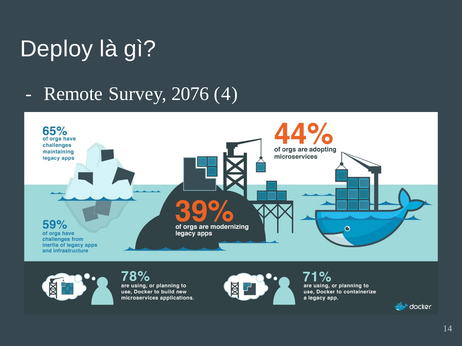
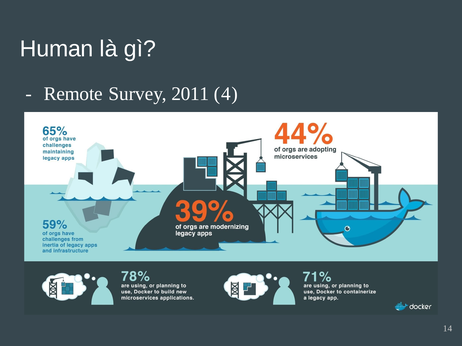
Deploy: Deploy -> Human (57, 49)
2076: 2076 -> 2011 (190, 94)
